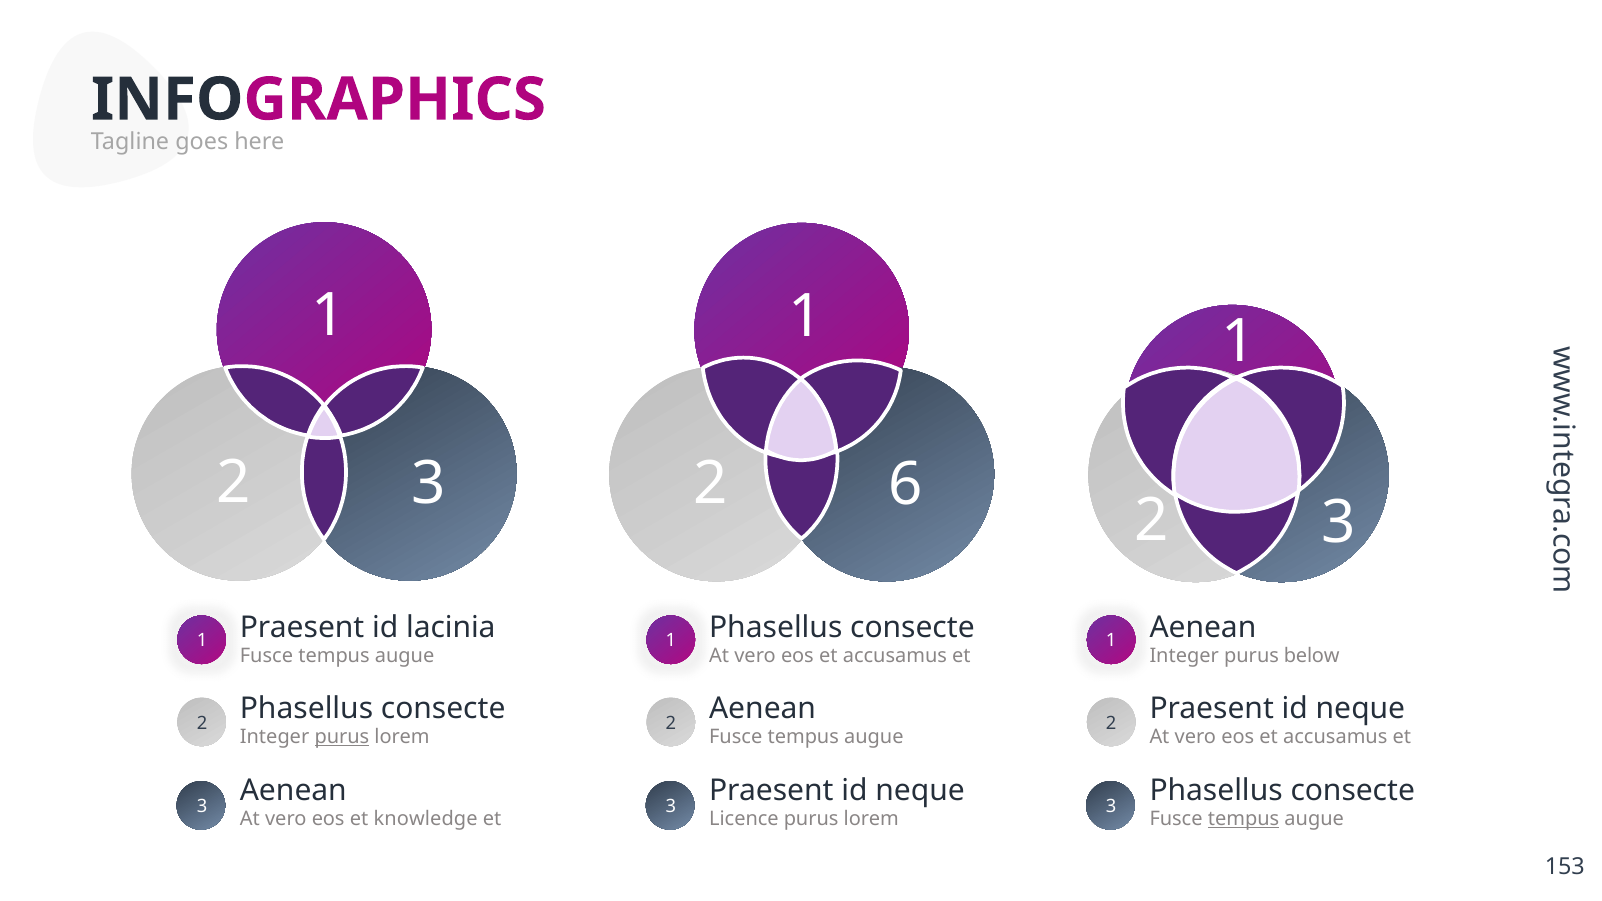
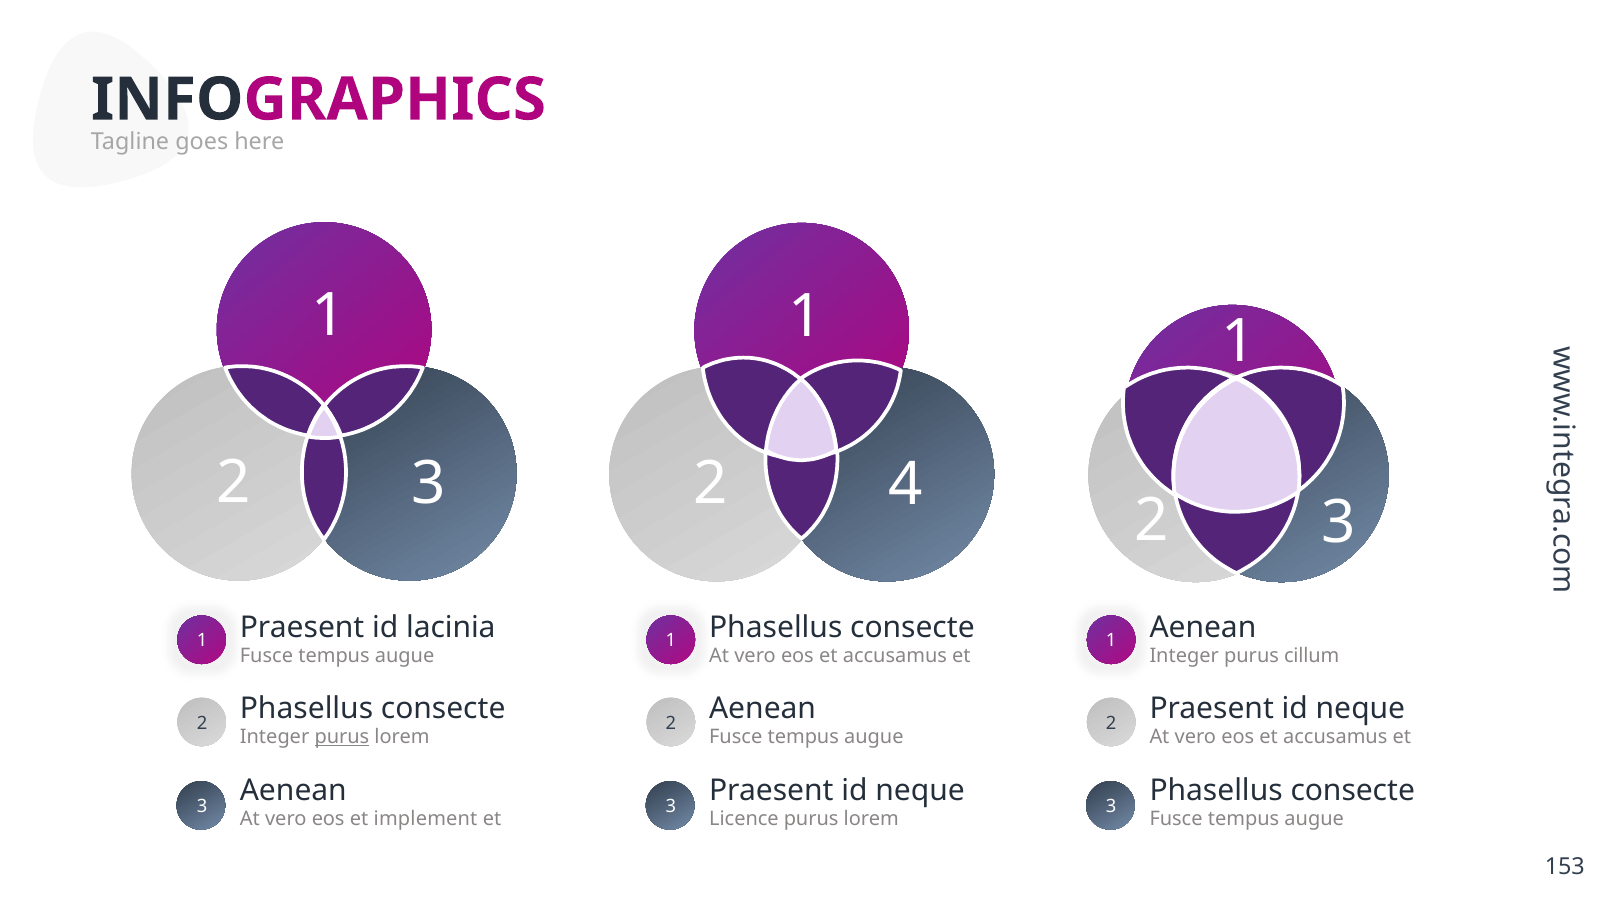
6: 6 -> 4 (905, 485)
below: below -> cillum (1312, 656)
knowledge: knowledge -> implement (426, 819)
tempus underline: present -> none (1244, 819)
